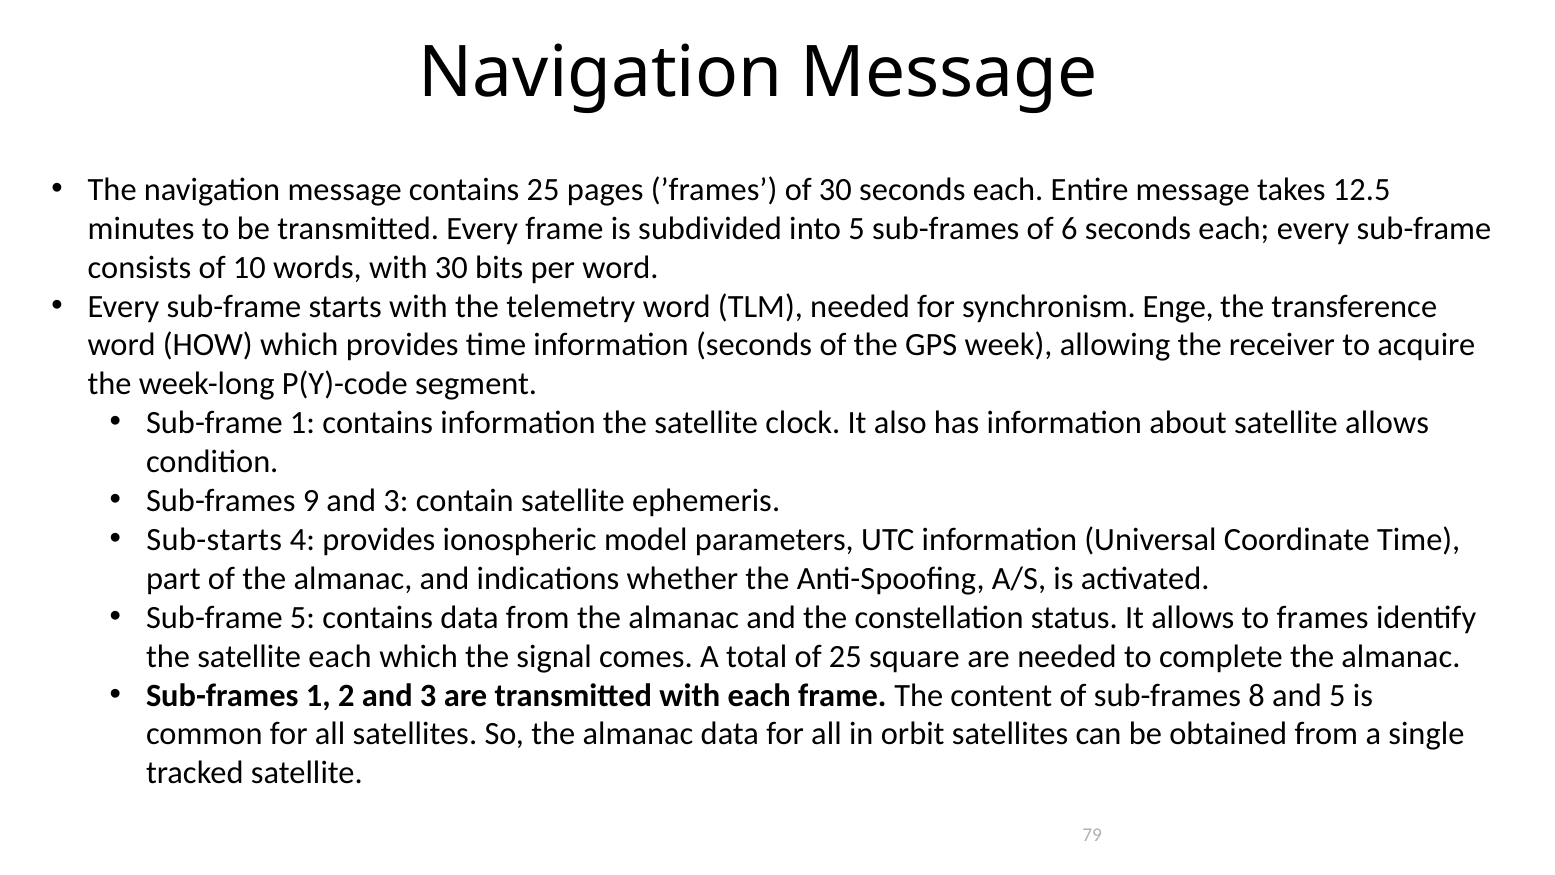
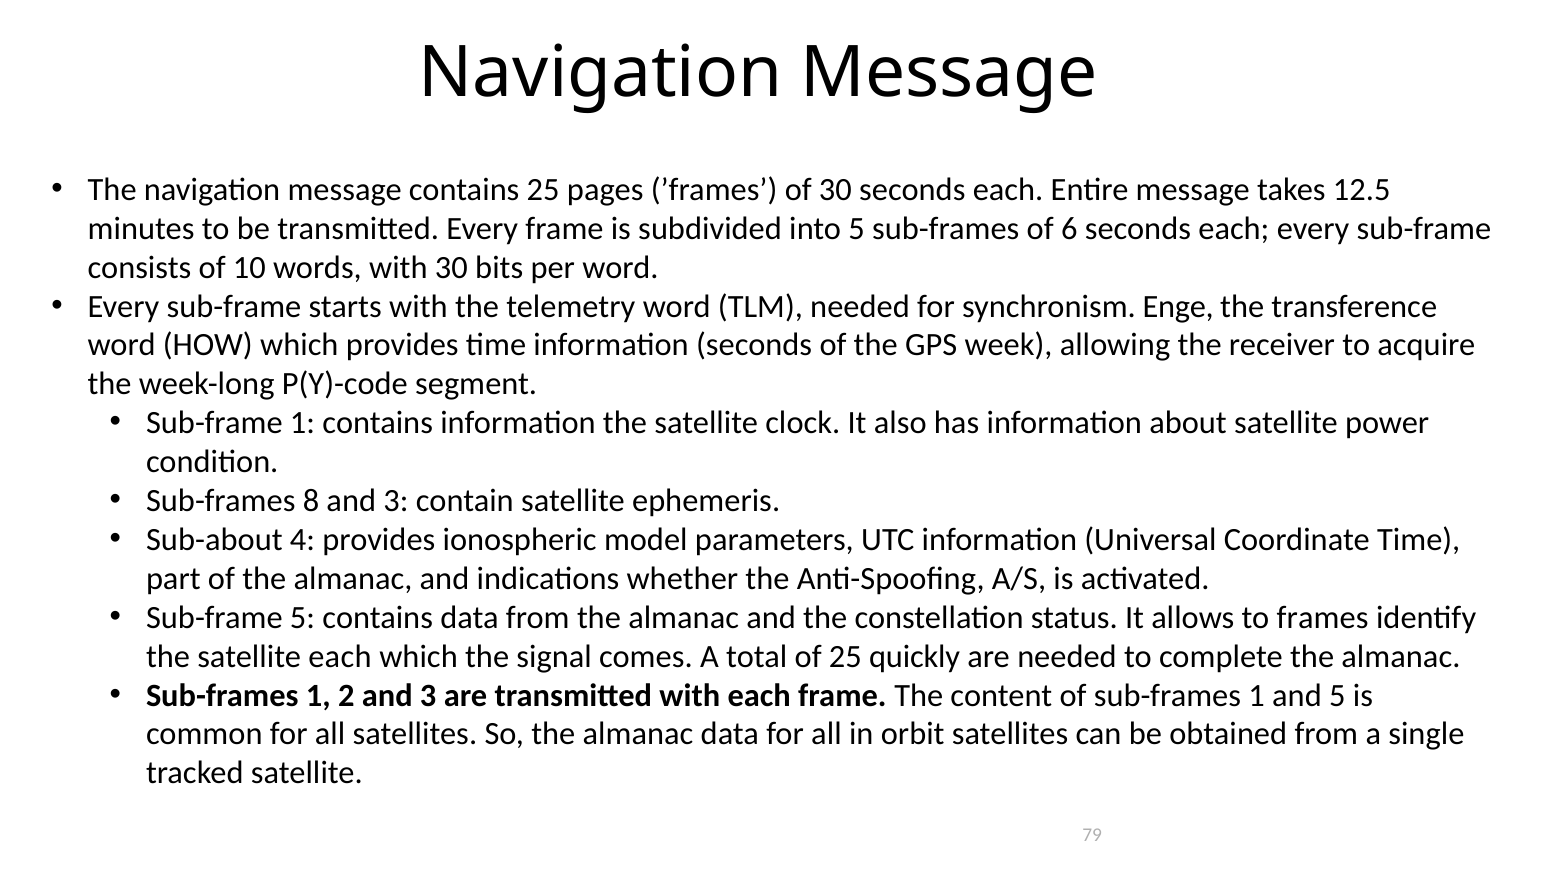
satellite allows: allows -> power (1387, 423)
9: 9 -> 8 (311, 501)
Sub-starts: Sub-starts -> Sub-about (214, 540)
square: square -> quickly (915, 656)
of sub-frames 8: 8 -> 1 (1257, 695)
